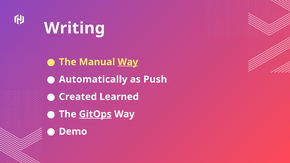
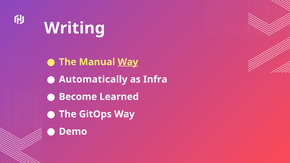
Push: Push -> Infra (155, 79)
Created: Created -> Become (78, 97)
GitOps underline: present -> none (95, 114)
